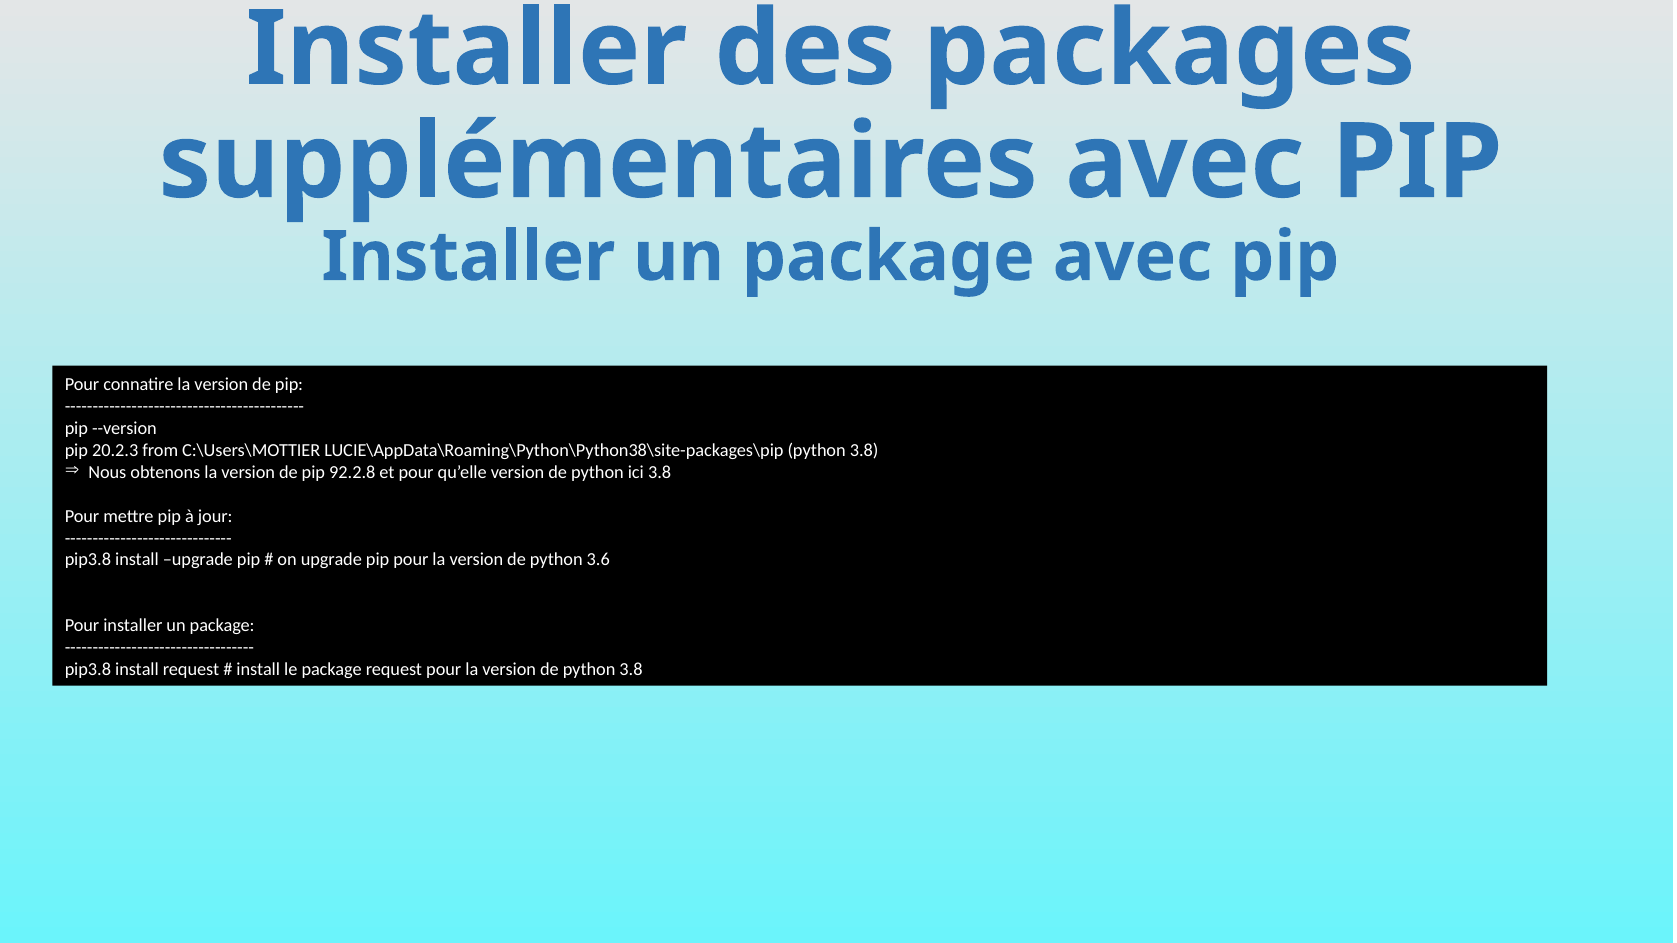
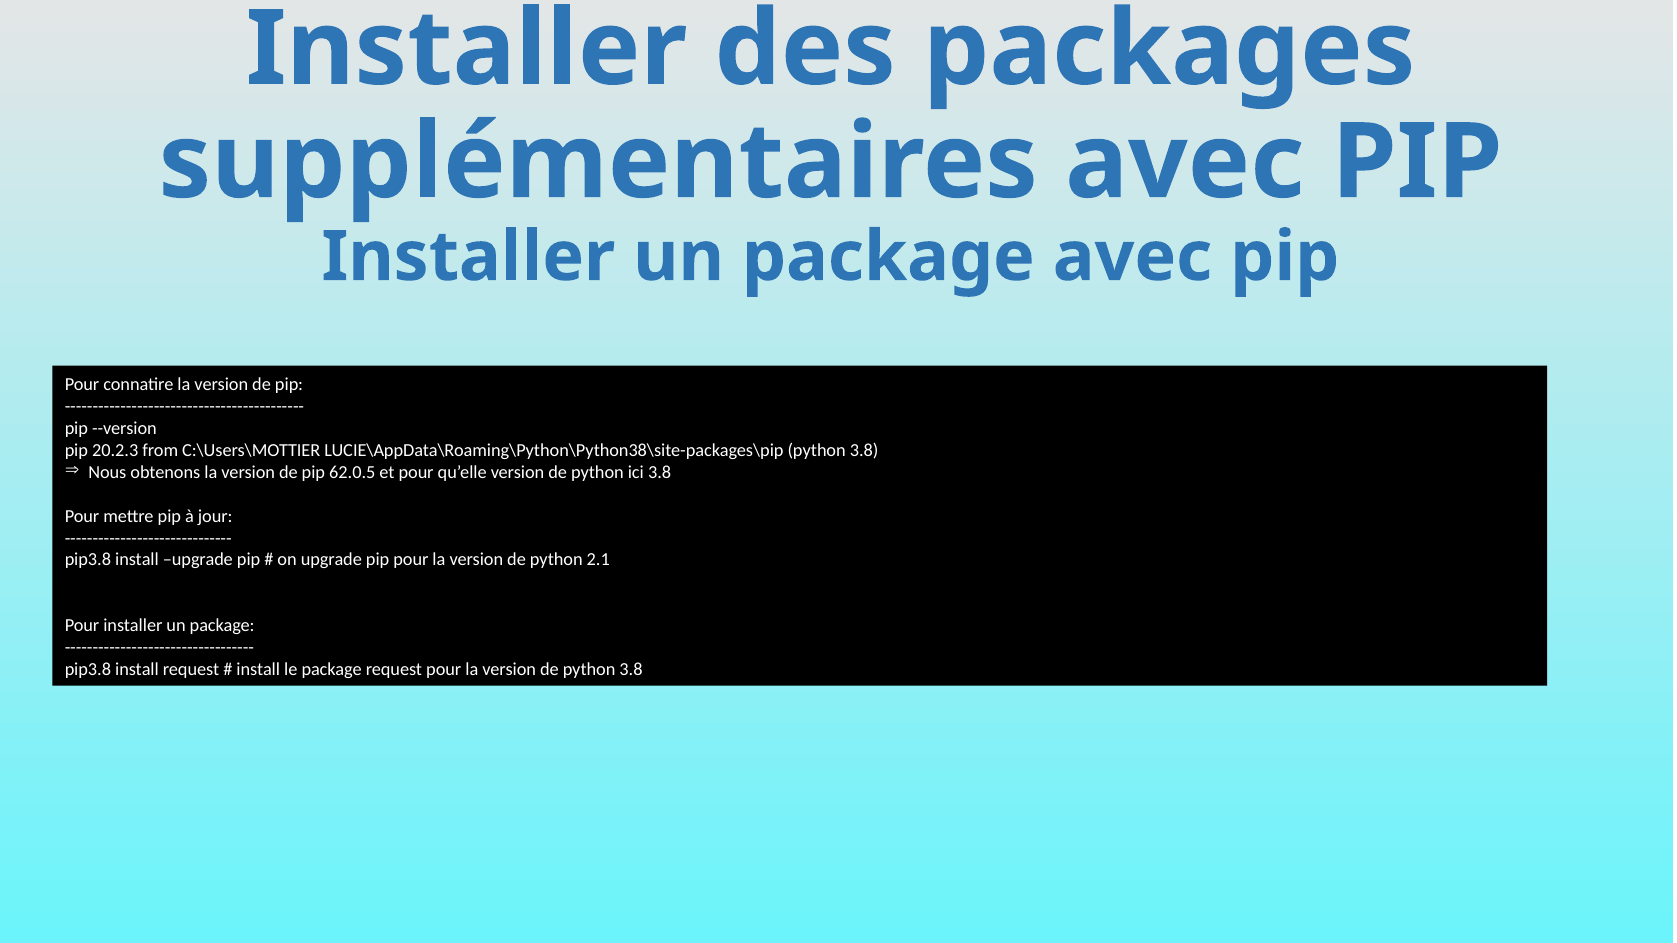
92.2.8: 92.2.8 -> 62.0.5 (352, 472)
3.6: 3.6 -> 2.1 (598, 560)
